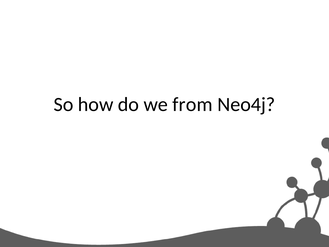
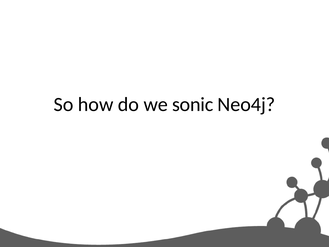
from: from -> sonic (193, 105)
